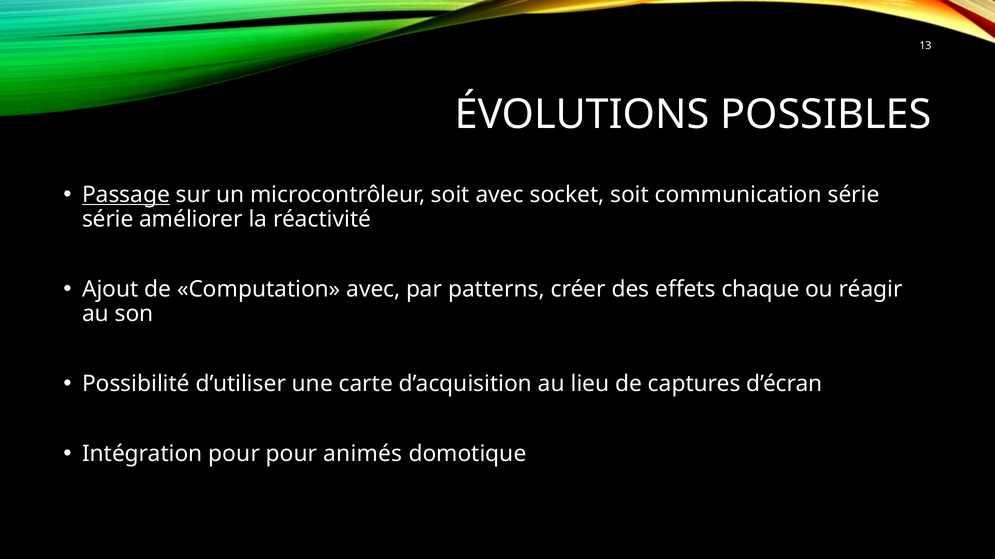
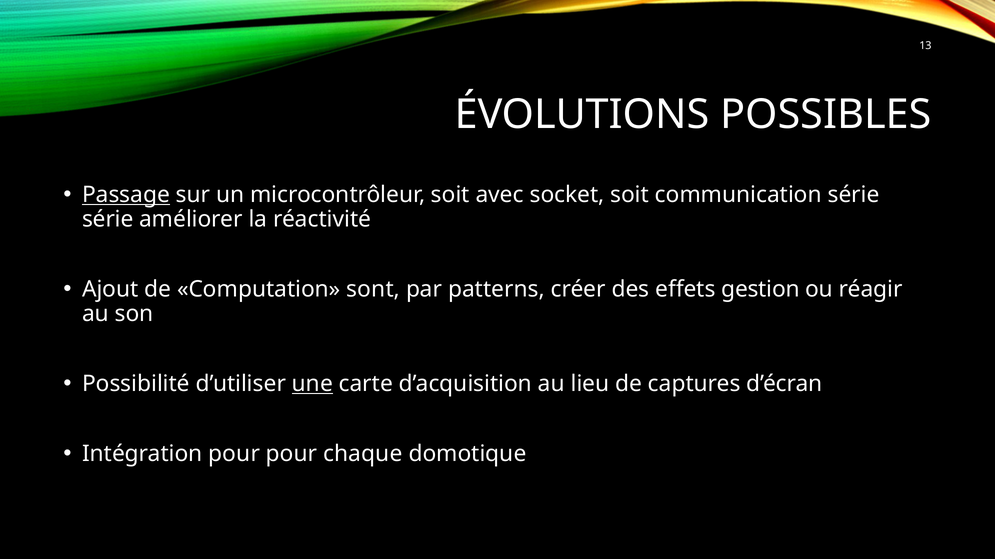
Computation avec: avec -> sont (373, 290)
chaque: chaque -> gestion (760, 290)
une underline: none -> present (312, 384)
animés: animés -> chaque (363, 454)
